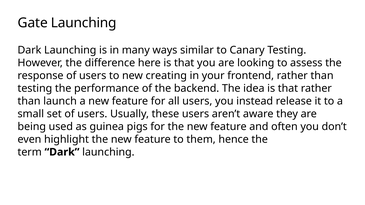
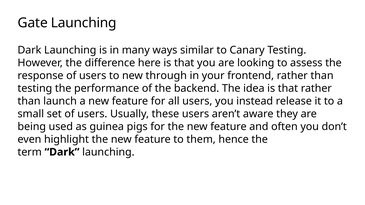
creating: creating -> through (166, 76)
